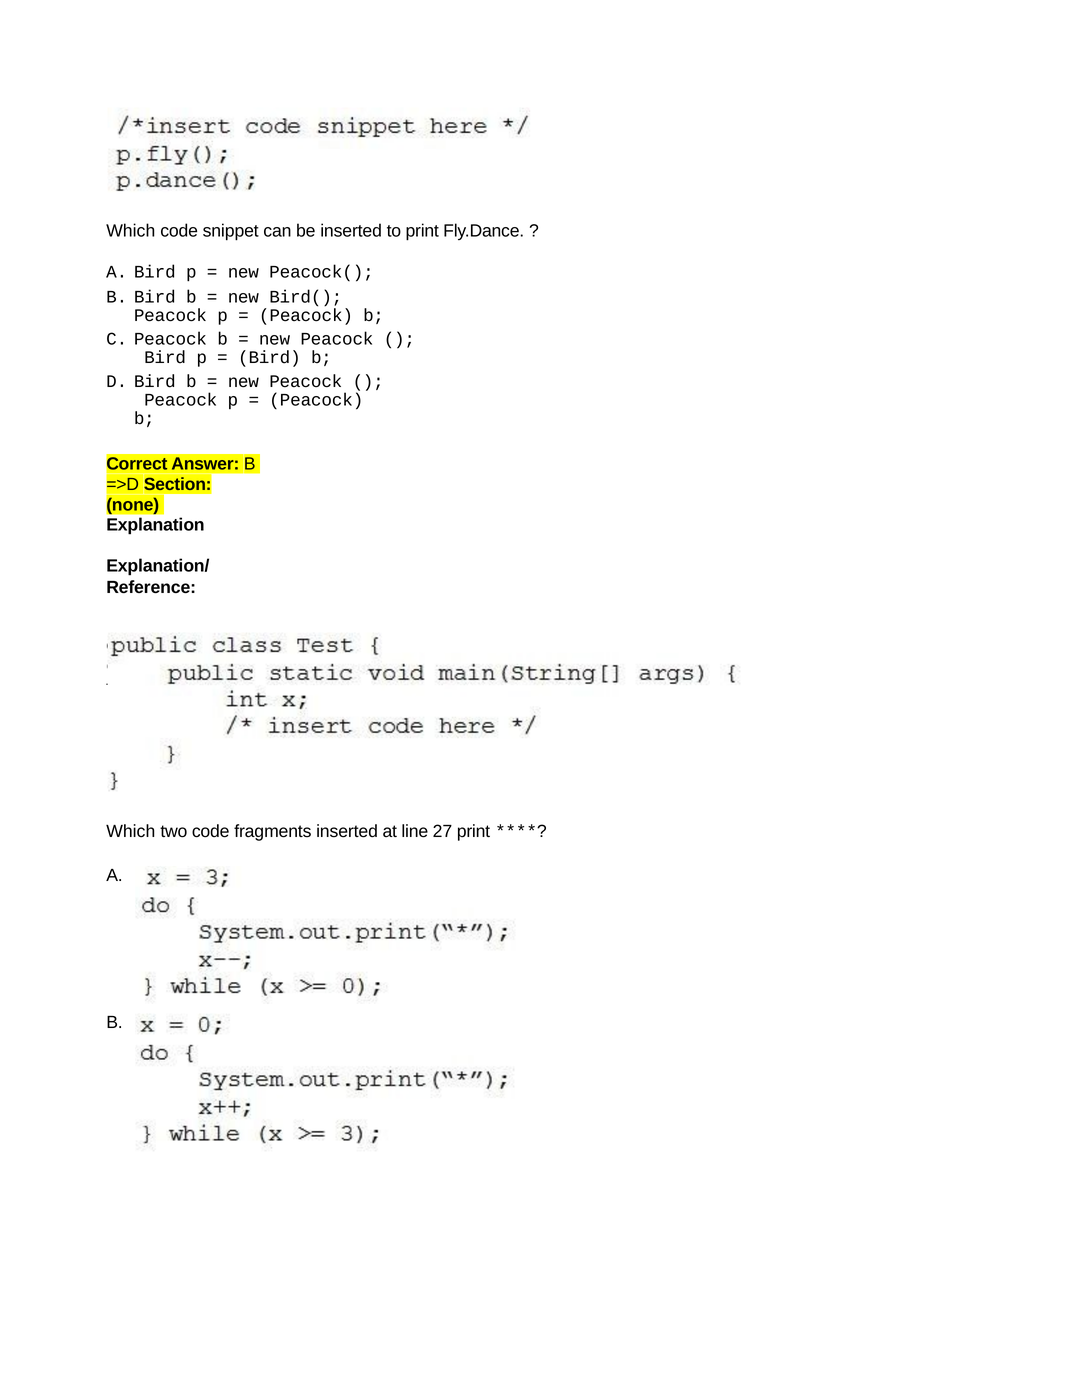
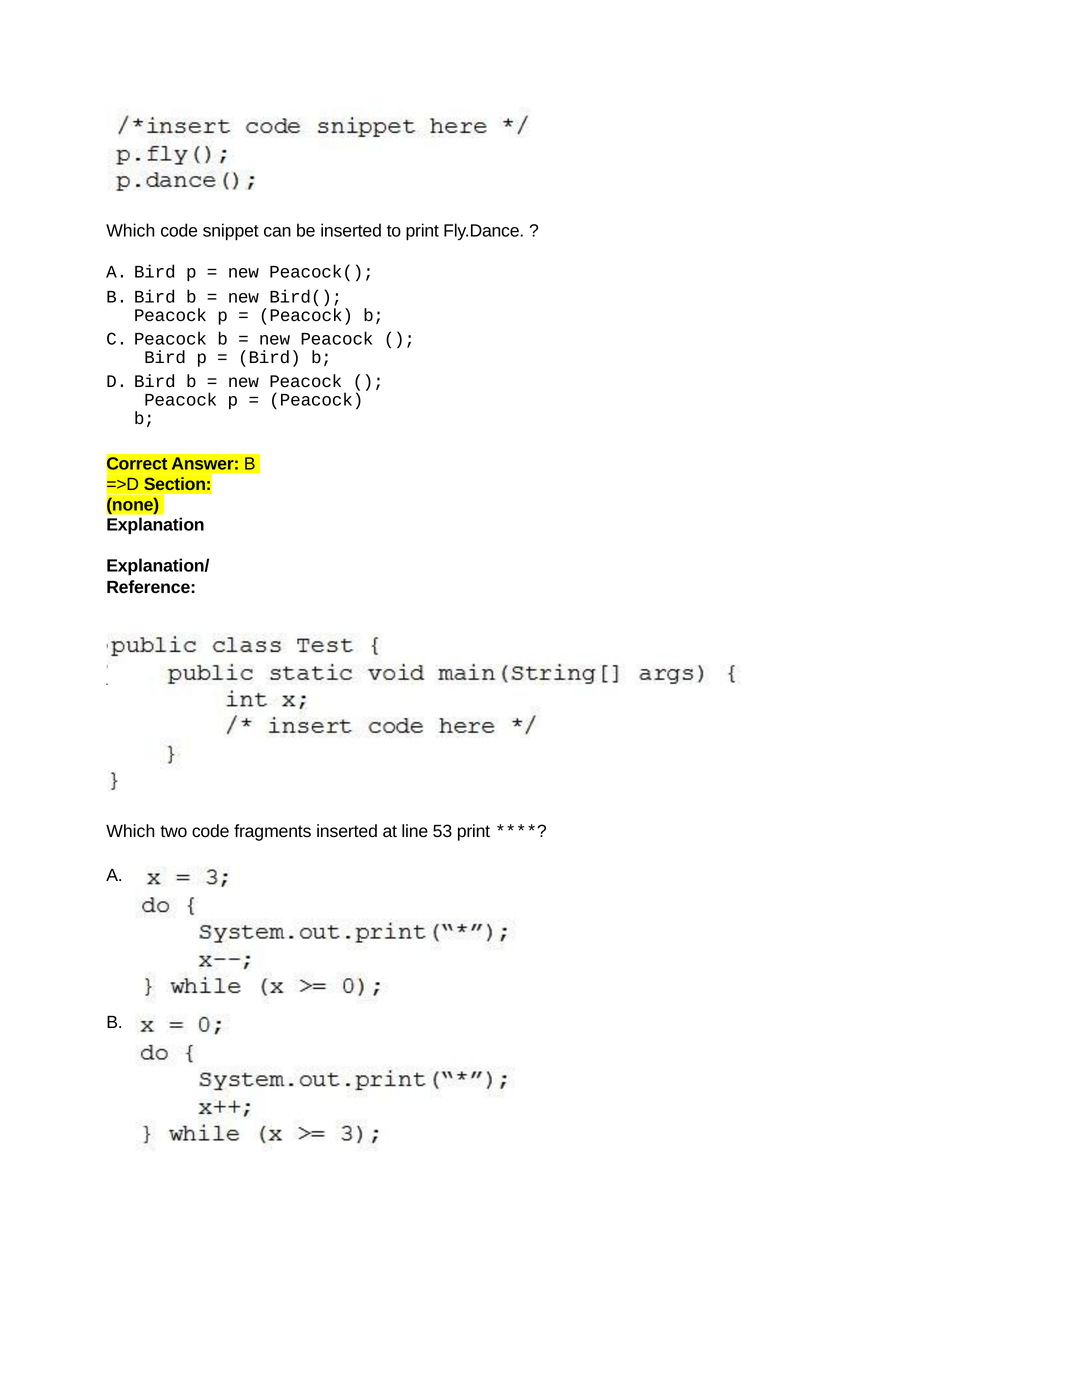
27: 27 -> 53 (443, 831)
